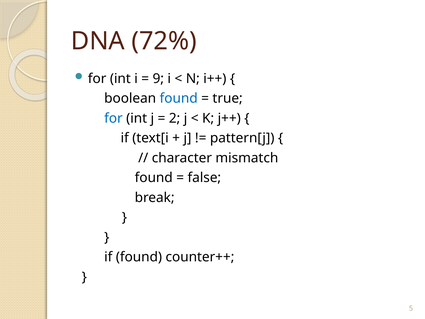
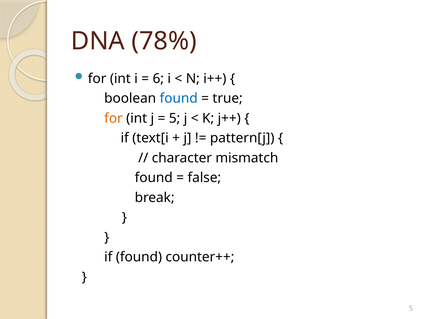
72%: 72% -> 78% (164, 41)
9: 9 -> 6 (158, 78)
for colour: blue -> orange (113, 118)
2: 2 -> 5 (175, 118)
